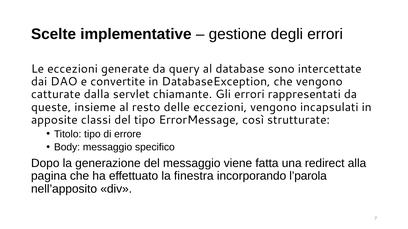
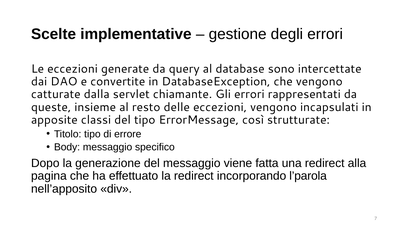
la finestra: finestra -> redirect (194, 176)
